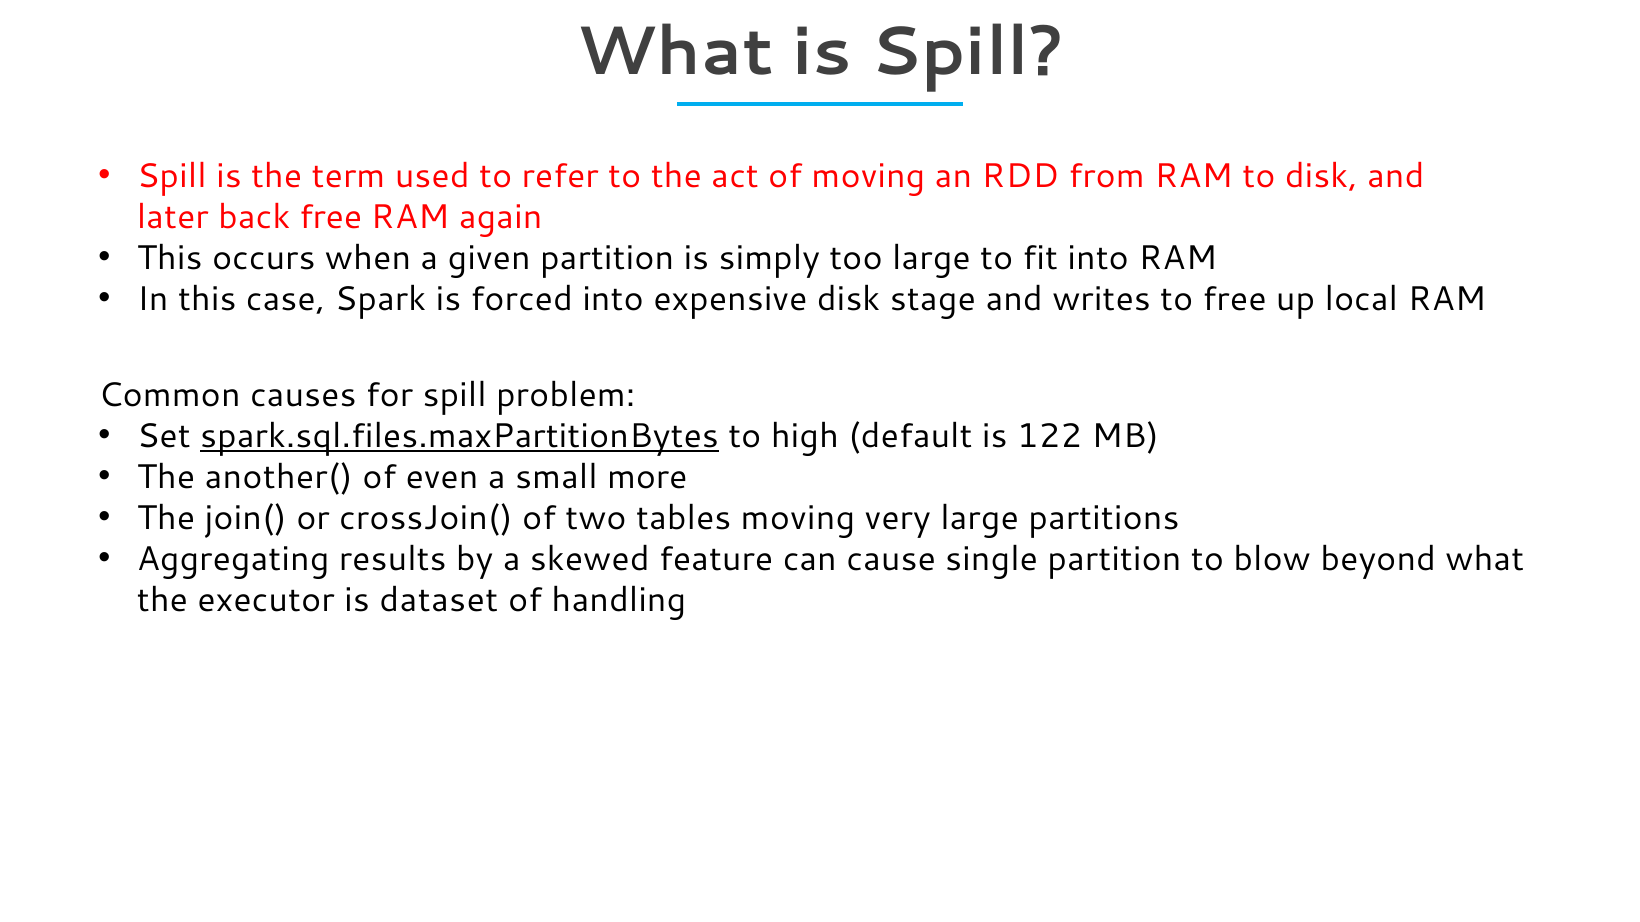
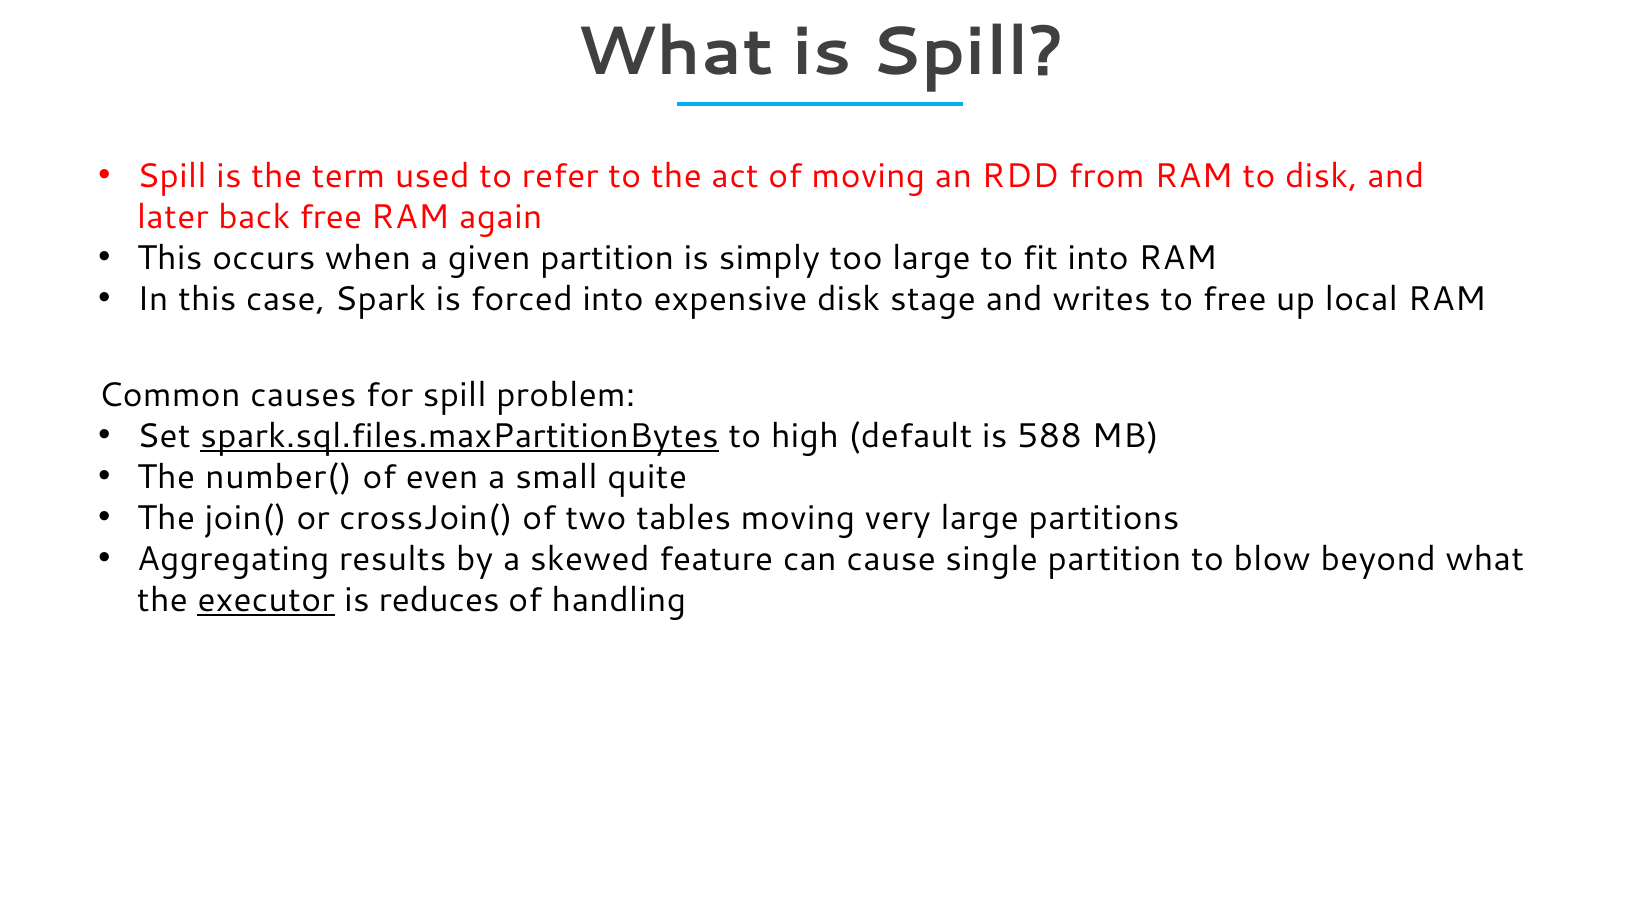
122: 122 -> 588 (1049, 437)
another(: another( -> number( (279, 478)
more: more -> quite (647, 478)
executor underline: none -> present (266, 601)
dataset: dataset -> reduces (439, 601)
